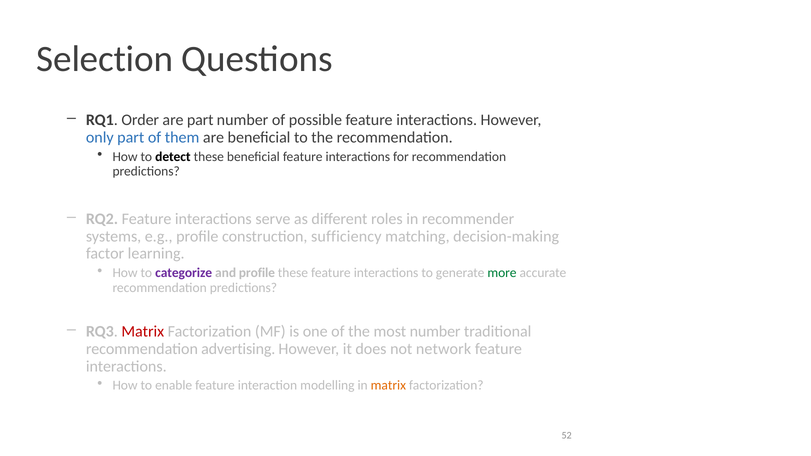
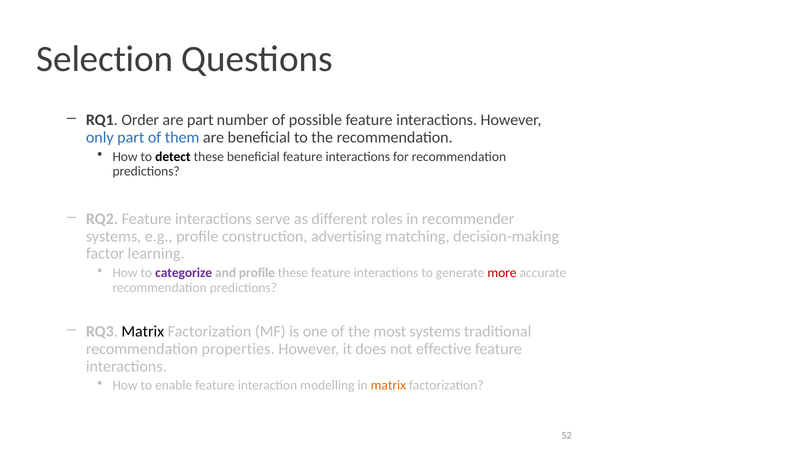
sufficiency: sufficiency -> advertising (346, 236)
more colour: green -> red (502, 273)
Matrix colour: red -> black (143, 332)
most number: number -> systems (435, 332)
advertising: advertising -> properties (238, 349)
network: network -> effective (444, 349)
